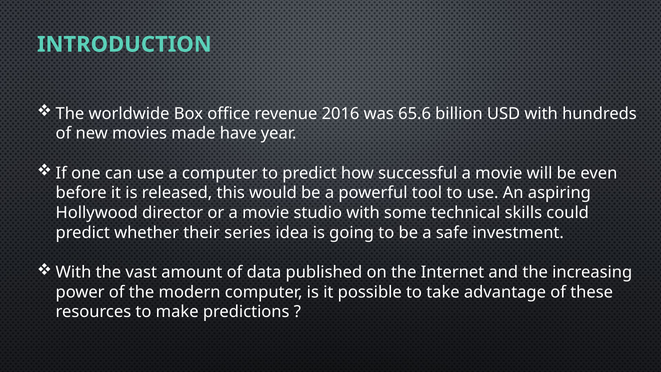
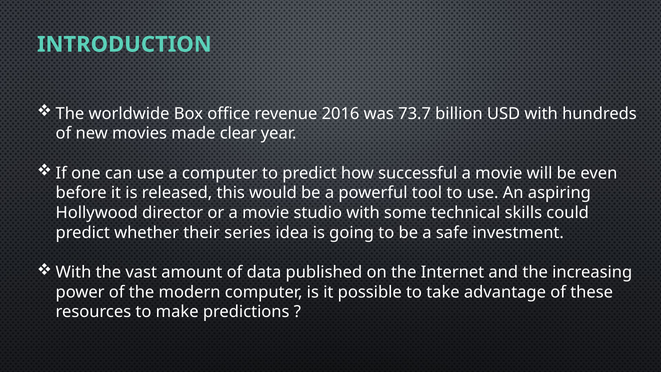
65.6: 65.6 -> 73.7 (415, 113)
have: have -> clear (238, 133)
